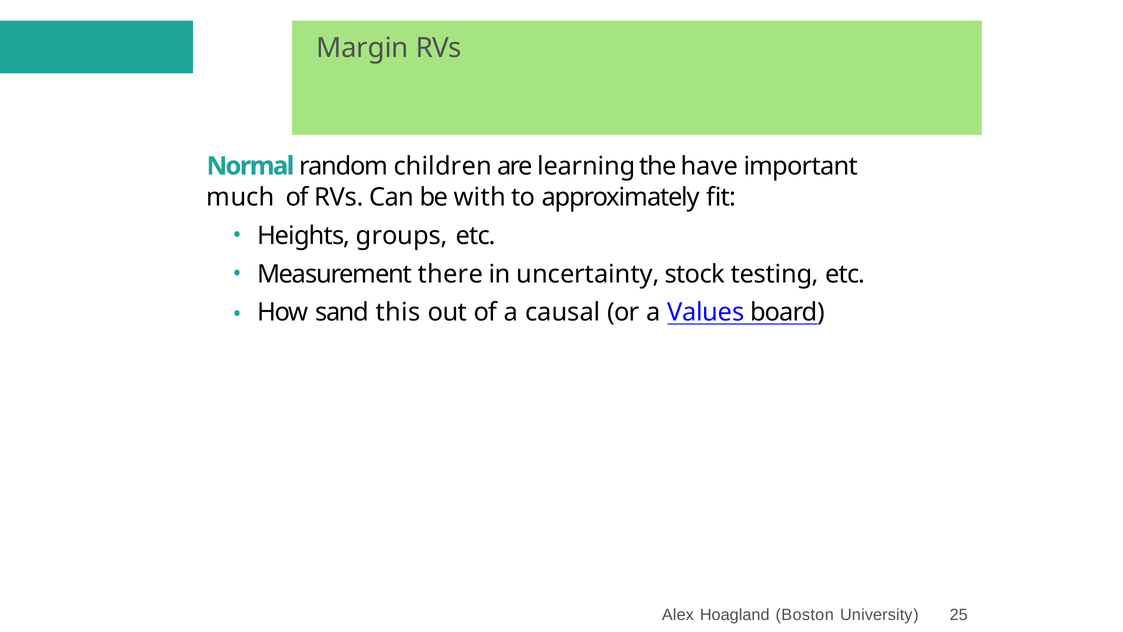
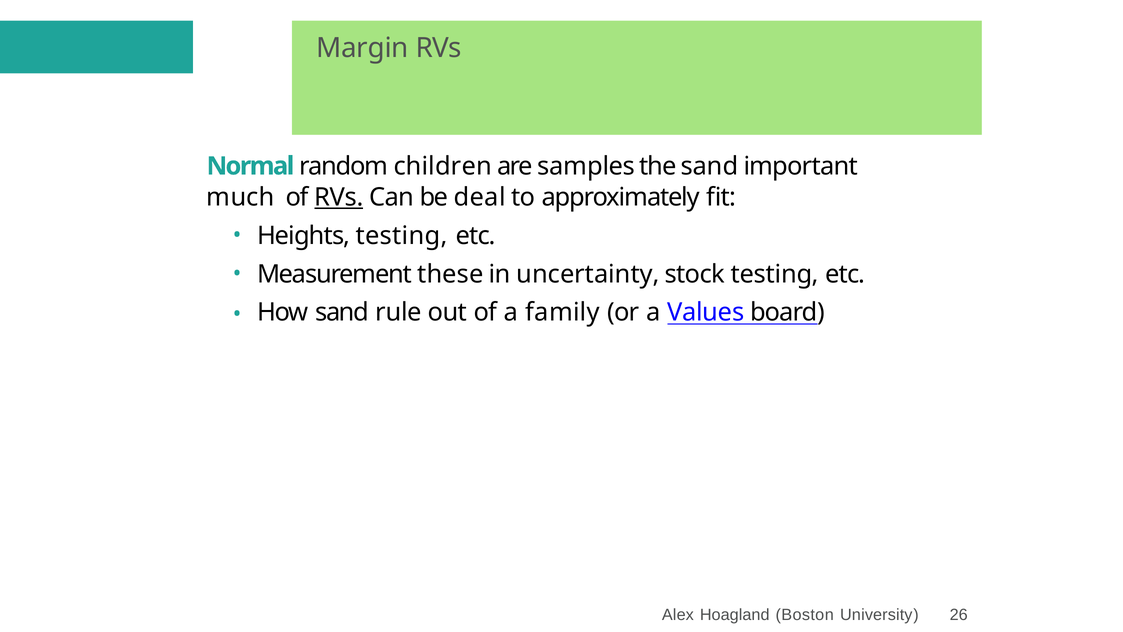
learning: learning -> samples (586, 166)
the have: have -> sand (709, 166)
RVs underline: none -> present (339, 197)
with: with -> deal (480, 197)
Heights groups: groups -> testing (402, 236)
there: there -> these (450, 274)
this: this -> rule (398, 312)
causal: causal -> family (563, 312)
25: 25 -> 26 (959, 615)
